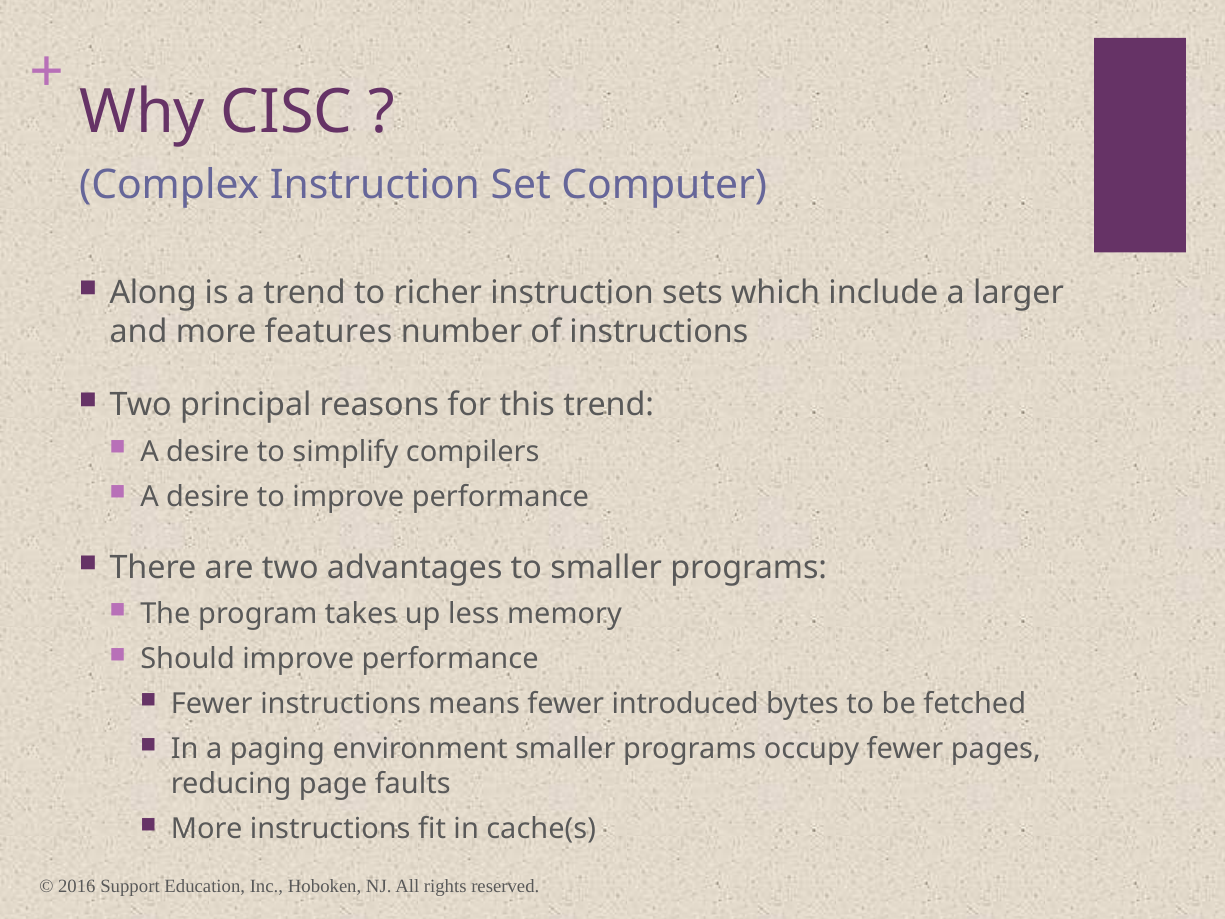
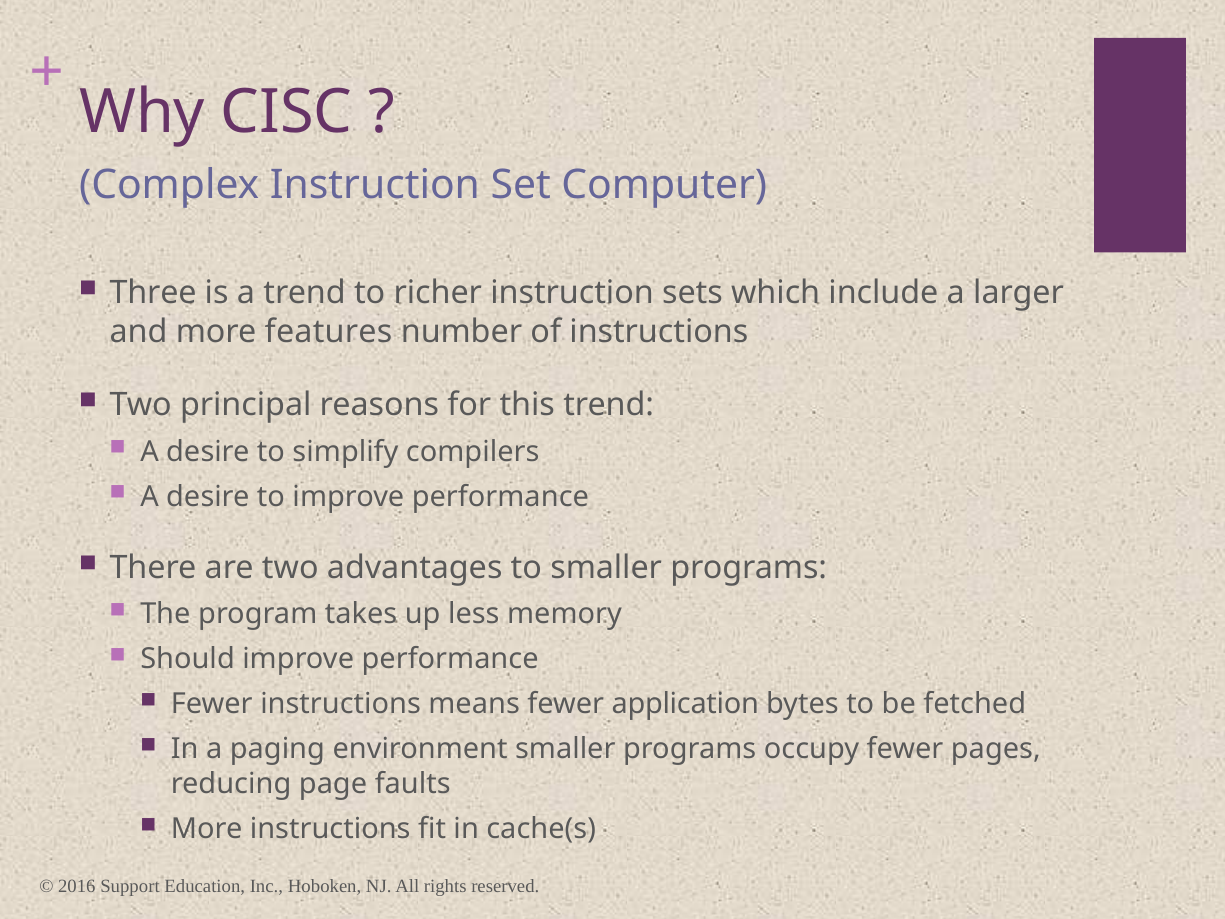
Along: Along -> Three (153, 293)
introduced: introduced -> application (685, 704)
